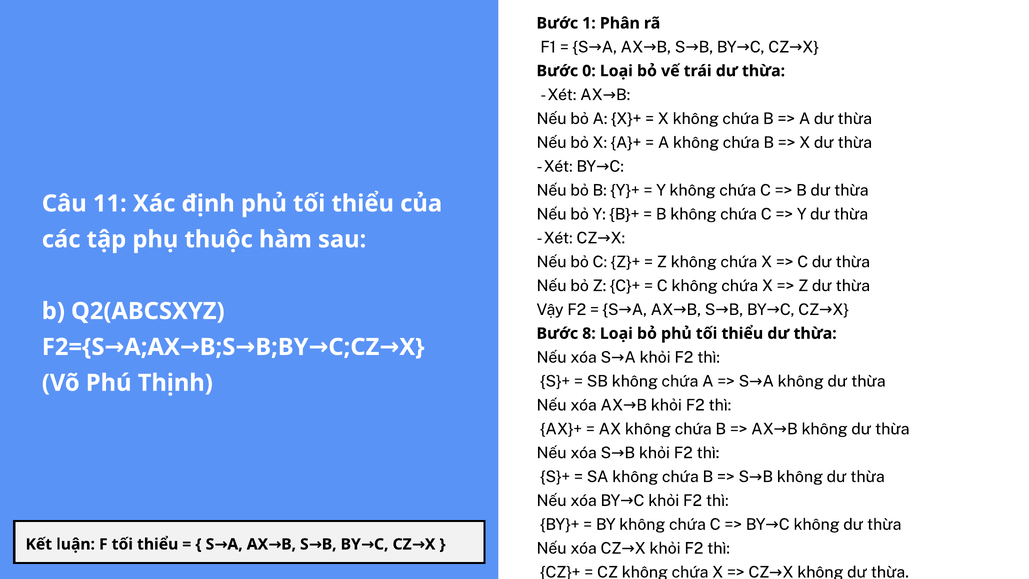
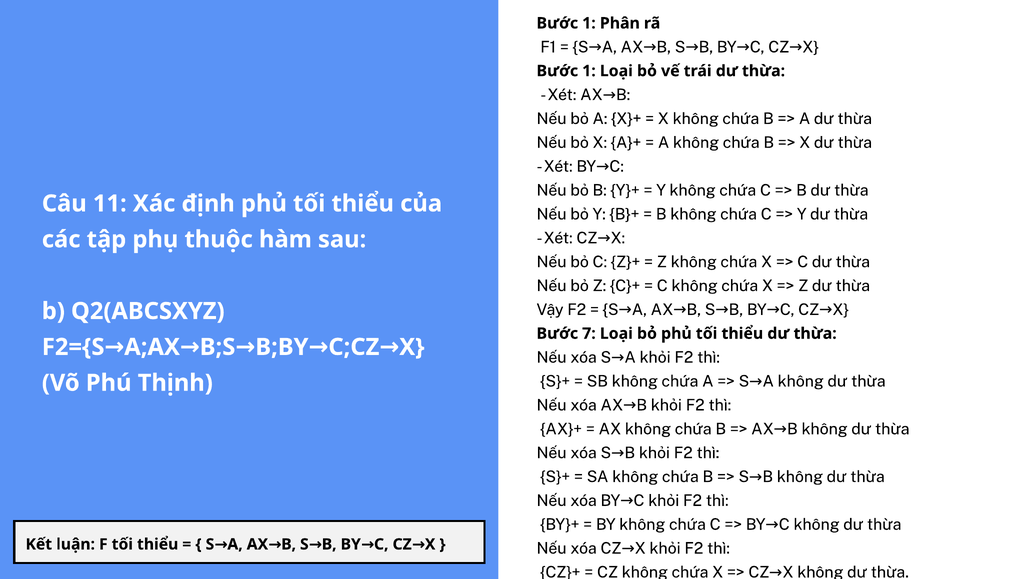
0: 0 -> 1 (589, 71)
8: 8 -> 7 (589, 333)
